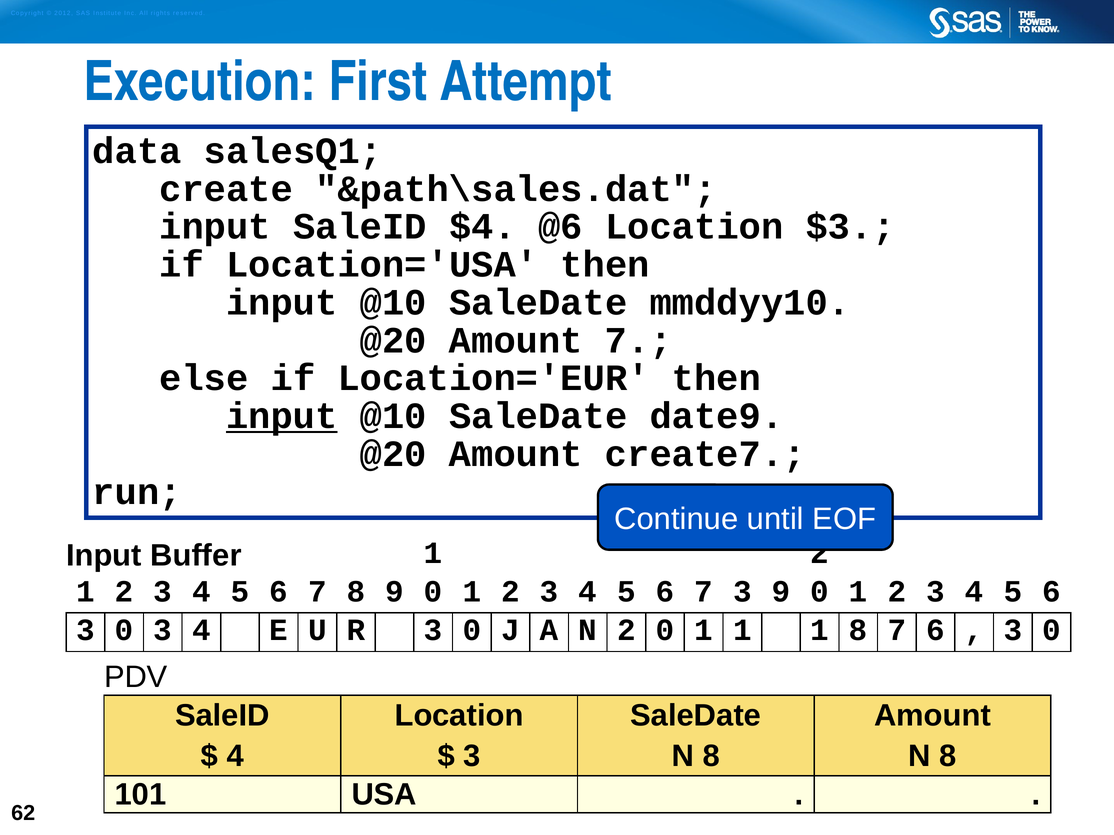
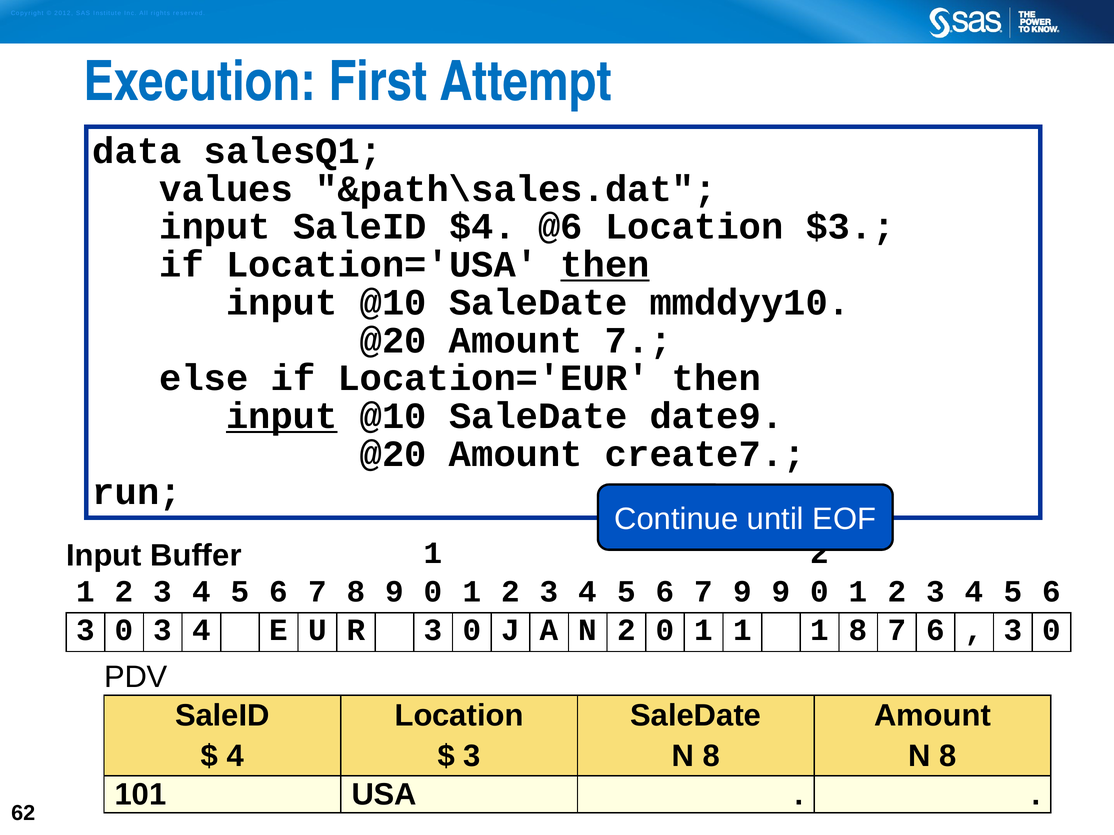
create: create -> values (226, 189)
then underline: none -> present (605, 265)
7 3: 3 -> 9 (742, 592)
